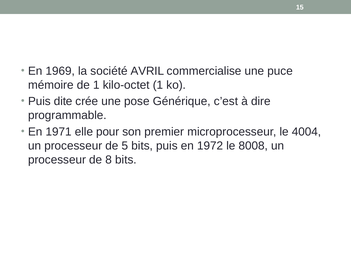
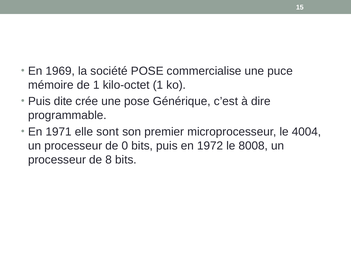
société AVRIL: AVRIL -> POSE (147, 71)
pour: pour -> sont (108, 132)
5: 5 -> 0 (125, 146)
